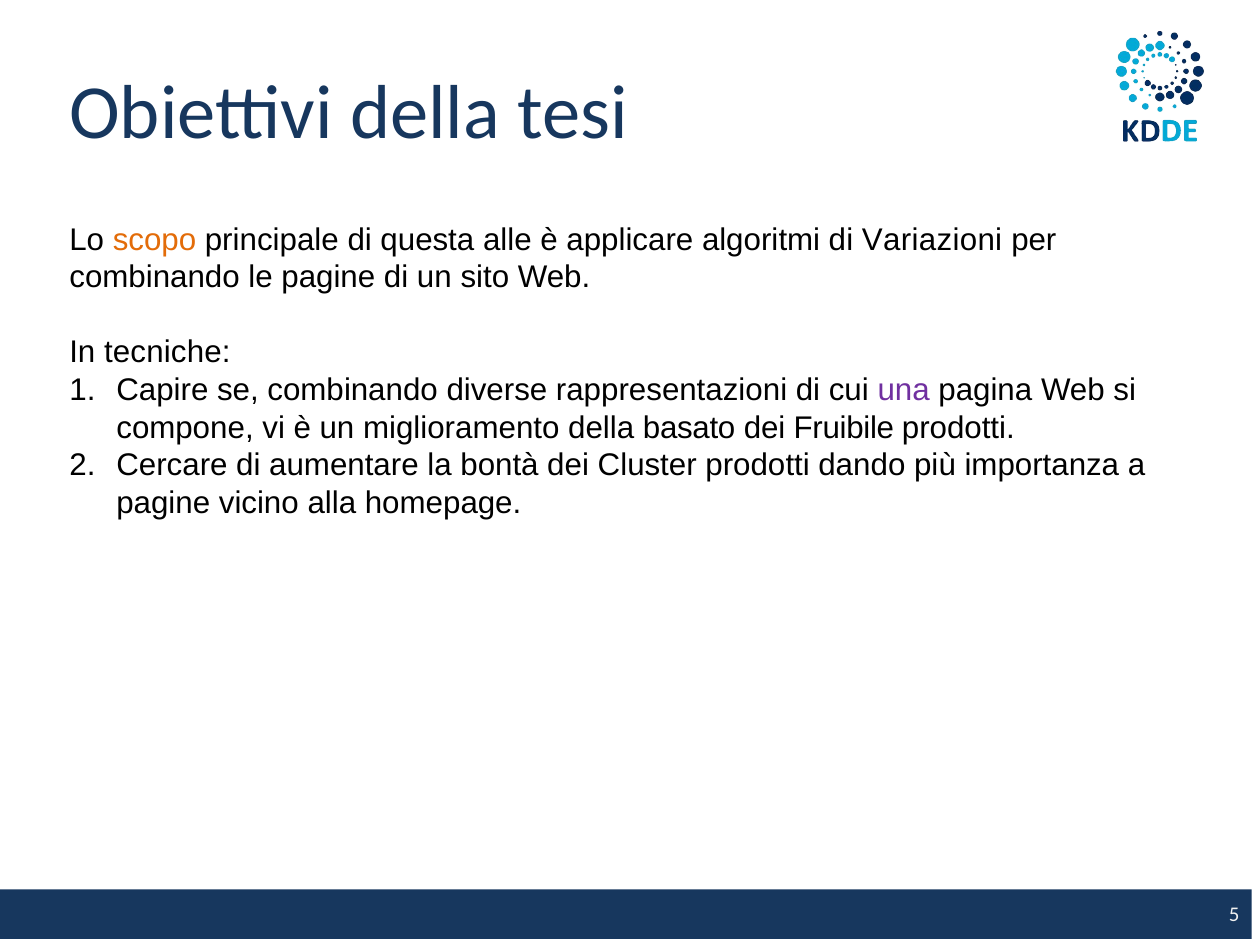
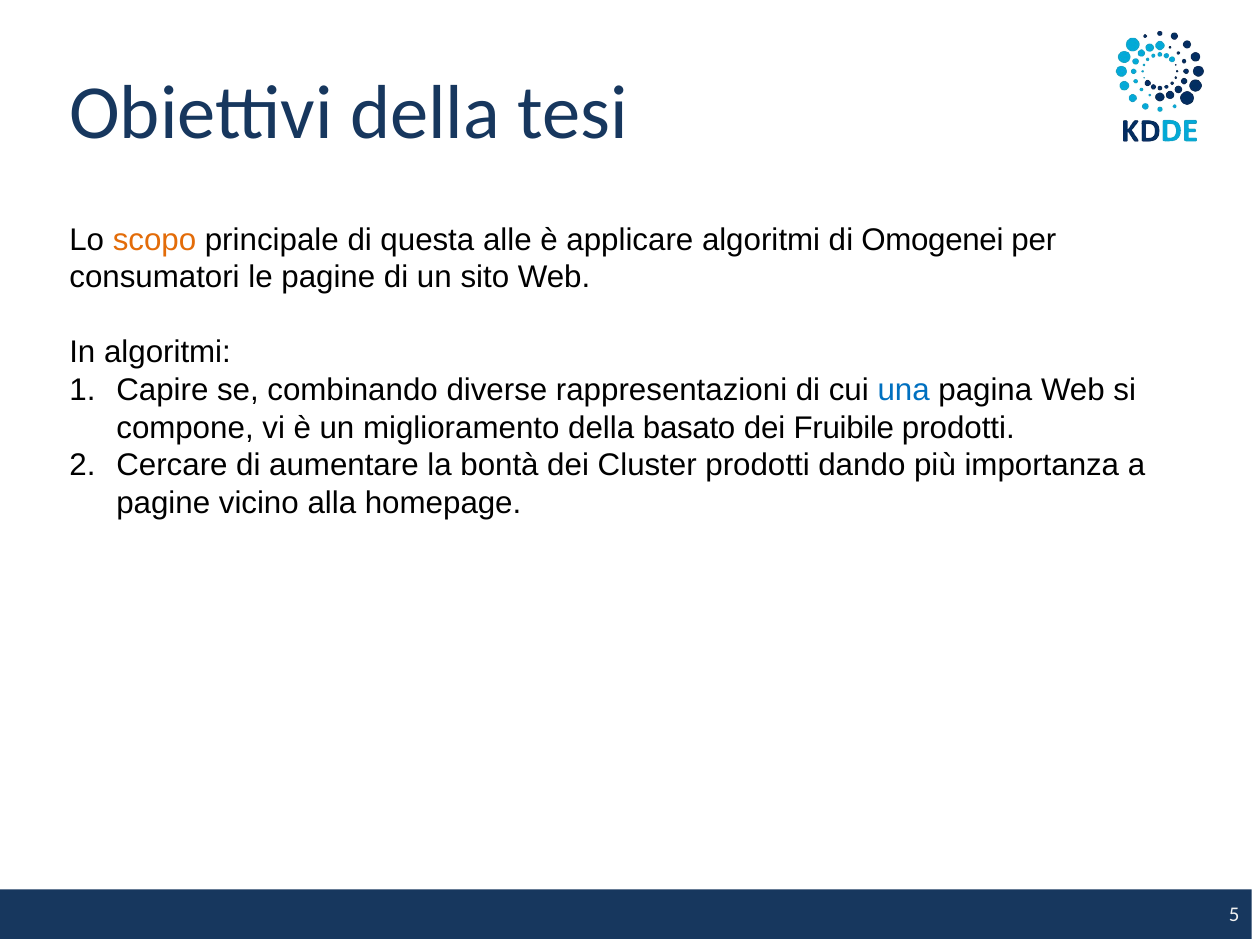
Variazioni: Variazioni -> Omogenei (932, 240)
combinando: combinando -> consumatori (155, 277)
In tecniche: tecniche -> algoritmi (167, 353)
una colour: purple -> blue (904, 390)
